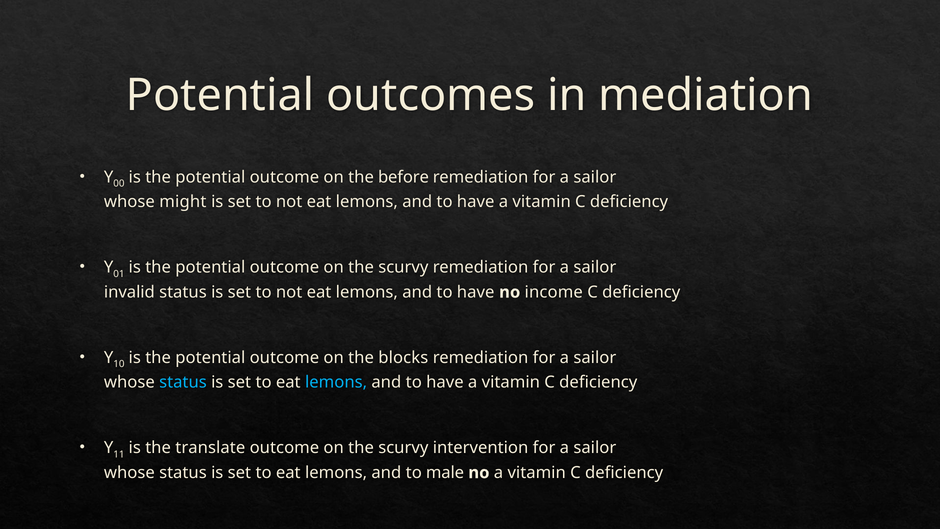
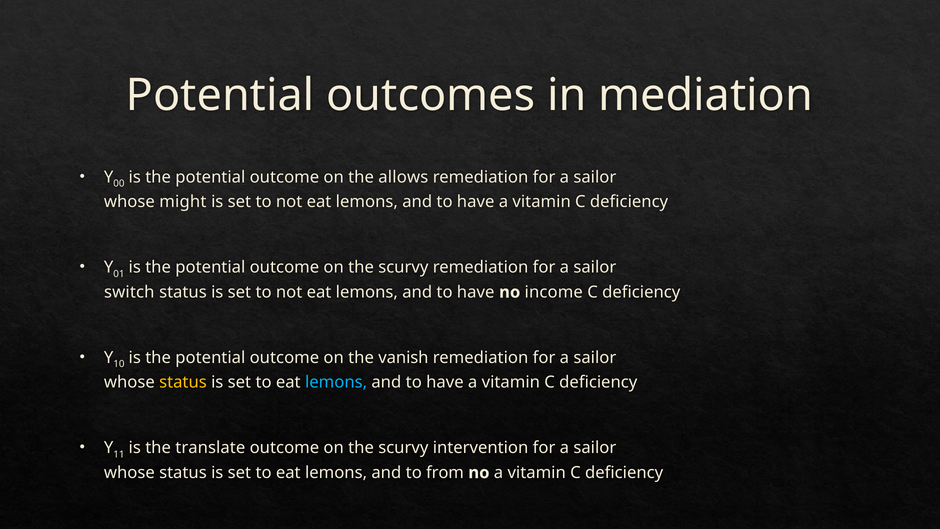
before: before -> allows (403, 177)
invalid: invalid -> switch (129, 292)
blocks: blocks -> vanish (403, 357)
status colour: light blue -> yellow (183, 382)
male: male -> from (445, 472)
